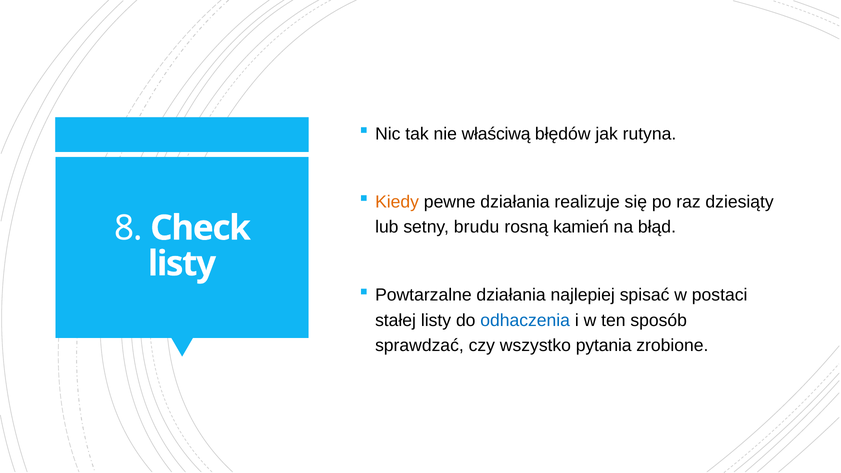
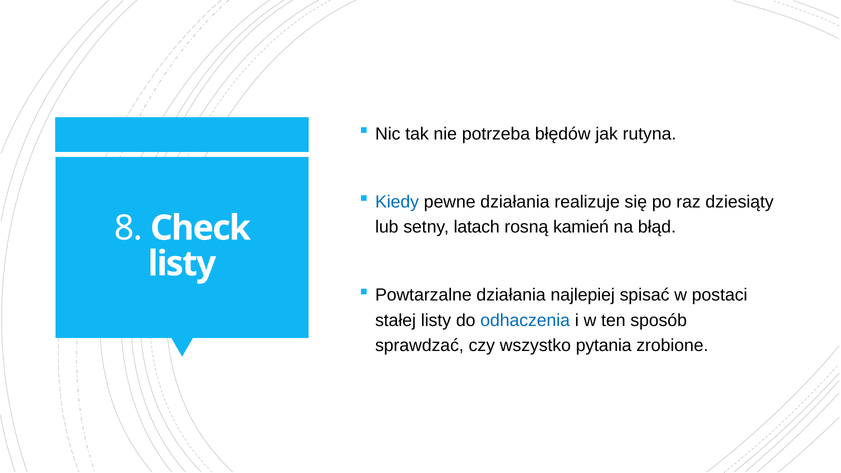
właściwą: właściwą -> potrzeba (496, 134)
Kiedy colour: orange -> blue (397, 202)
brudu: brudu -> latach (477, 227)
